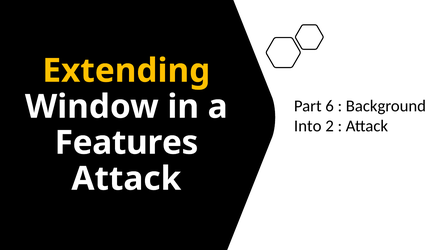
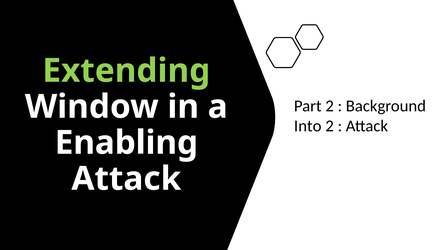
Extending colour: yellow -> light green (126, 71)
Part 6: 6 -> 2 (330, 106)
Features: Features -> Enabling (126, 143)
